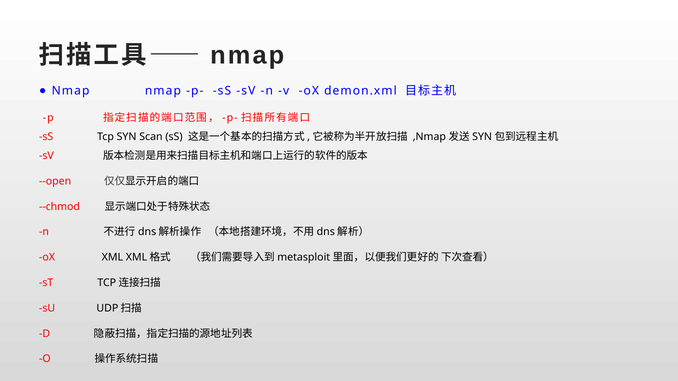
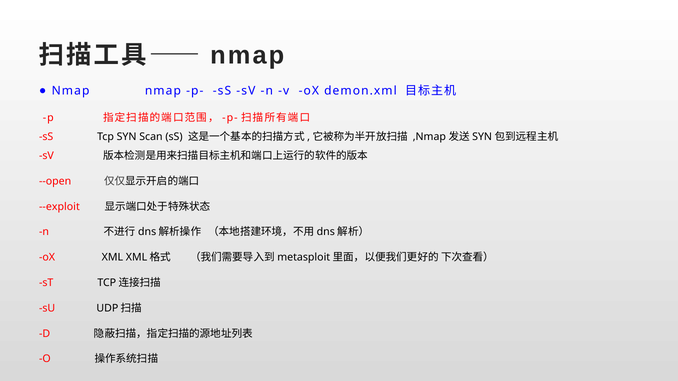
--chmod: --chmod -> --exploit (59, 207)
